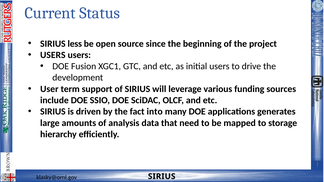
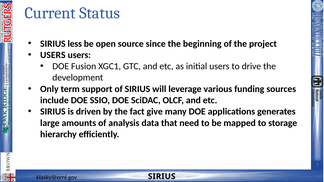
User: User -> Only (49, 89)
into: into -> give (155, 112)
